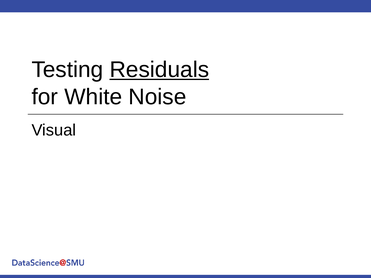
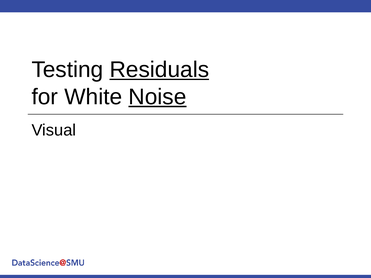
Noise underline: none -> present (157, 97)
